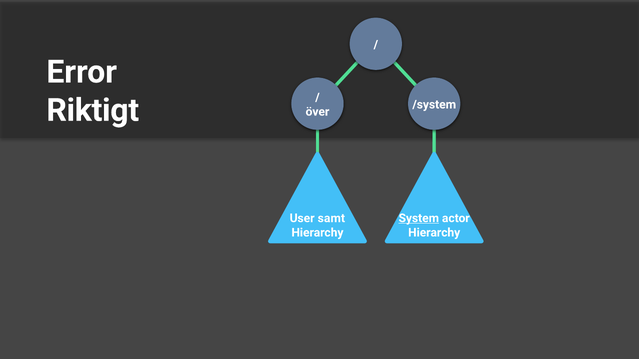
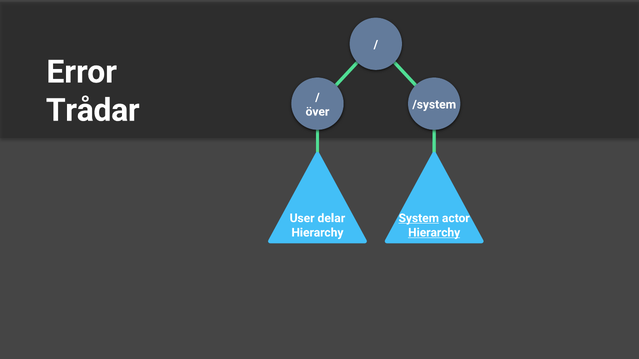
Riktigt: Riktigt -> Trådar (93, 110)
samt: samt -> delar (331, 218)
Hierarchy underline: none -> present (434, 233)
